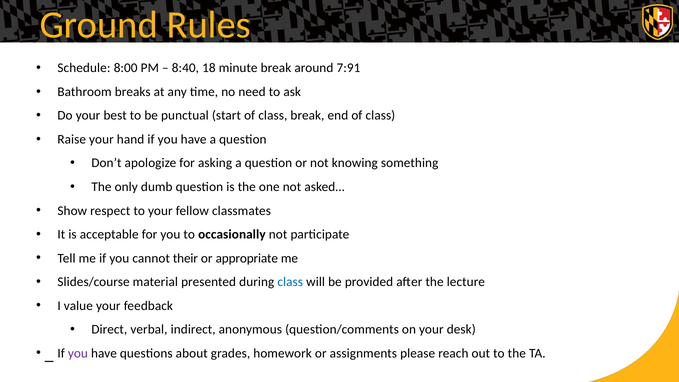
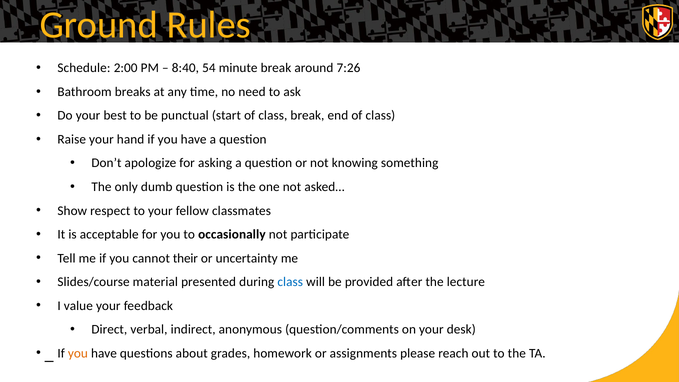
8:00: 8:00 -> 2:00 (126, 68)
18: 18 -> 54 (209, 68)
7:91: 7:91 -> 7:26 (348, 68)
appropriate: appropriate -> uncertainty (247, 258)
you colour: purple -> orange (78, 353)
